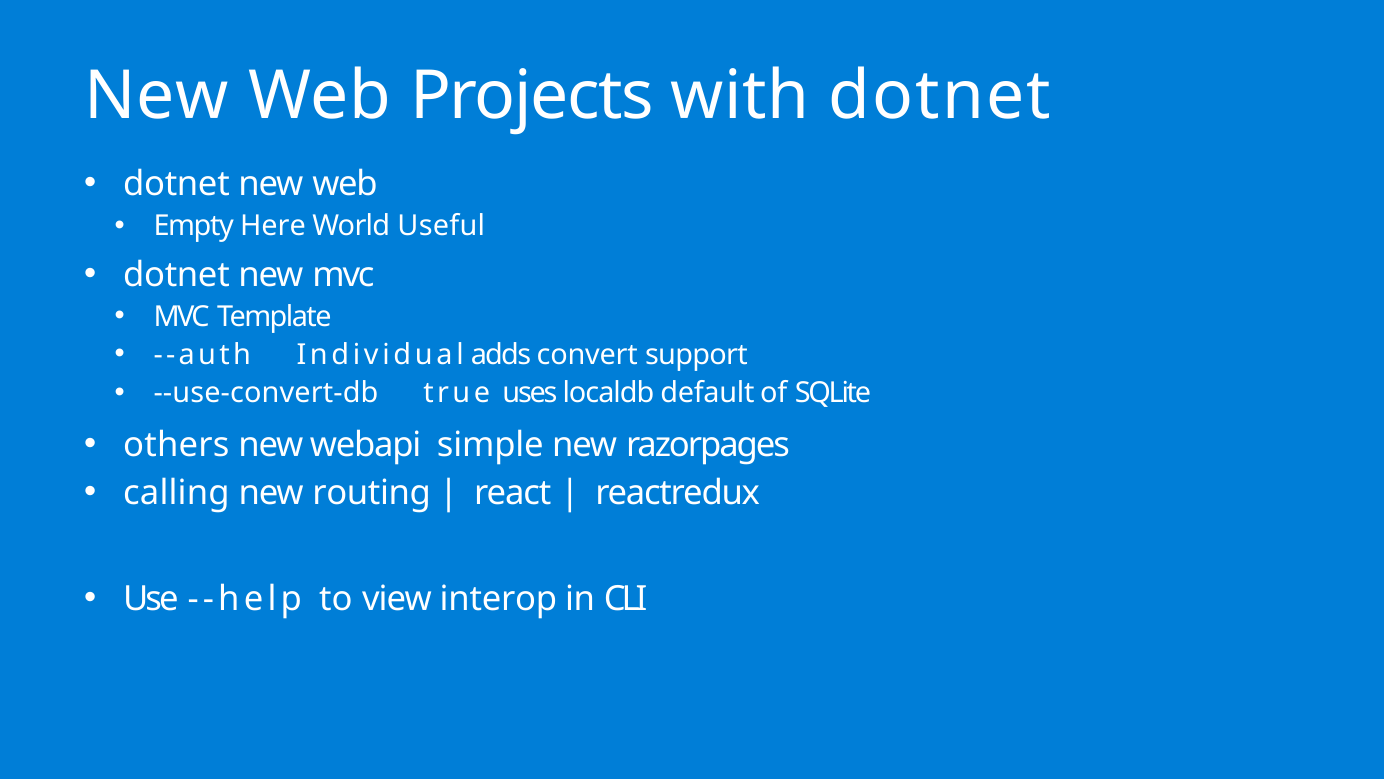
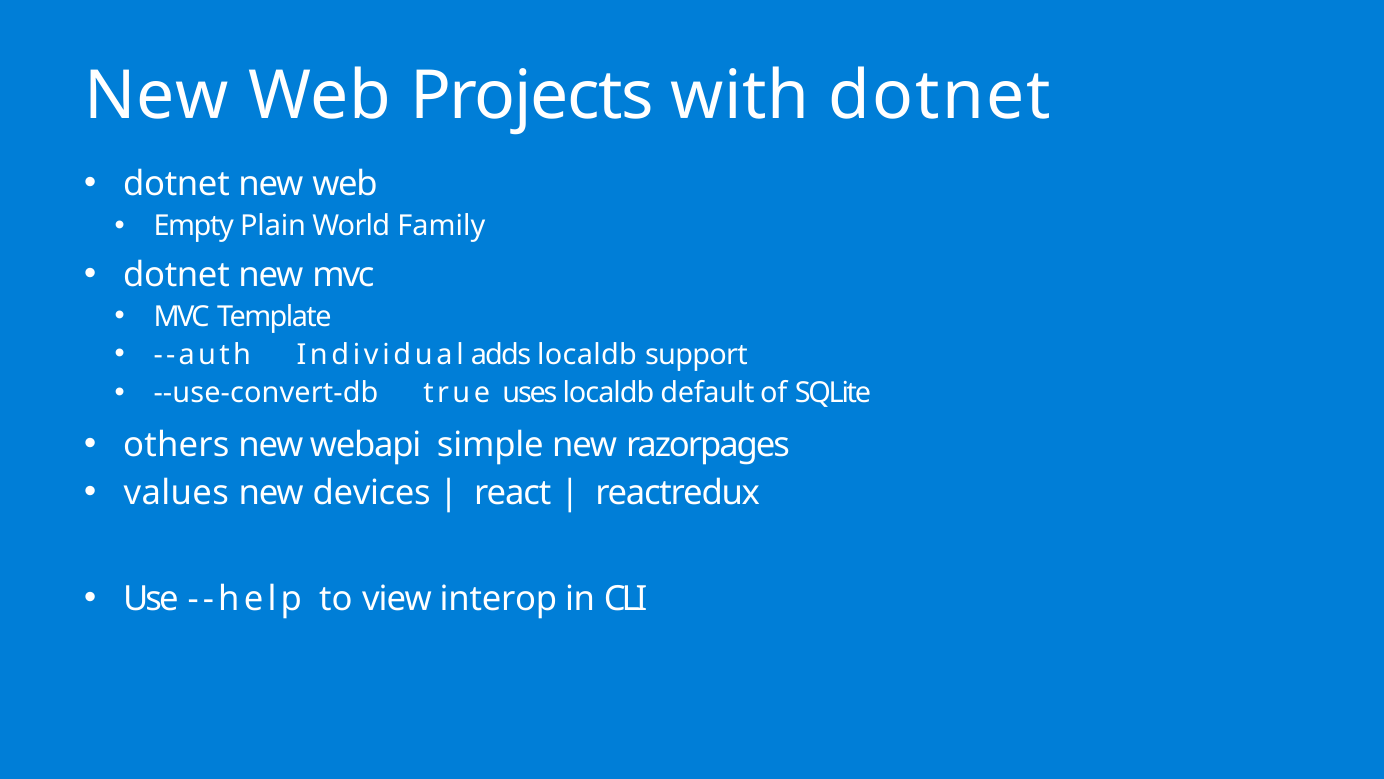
Here: Here -> Plain (273, 226)
Useful: Useful -> Family (441, 226)
convert: convert -> localdb (587, 355)
calling: calling -> values (176, 493)
routing: routing -> devices (372, 493)
